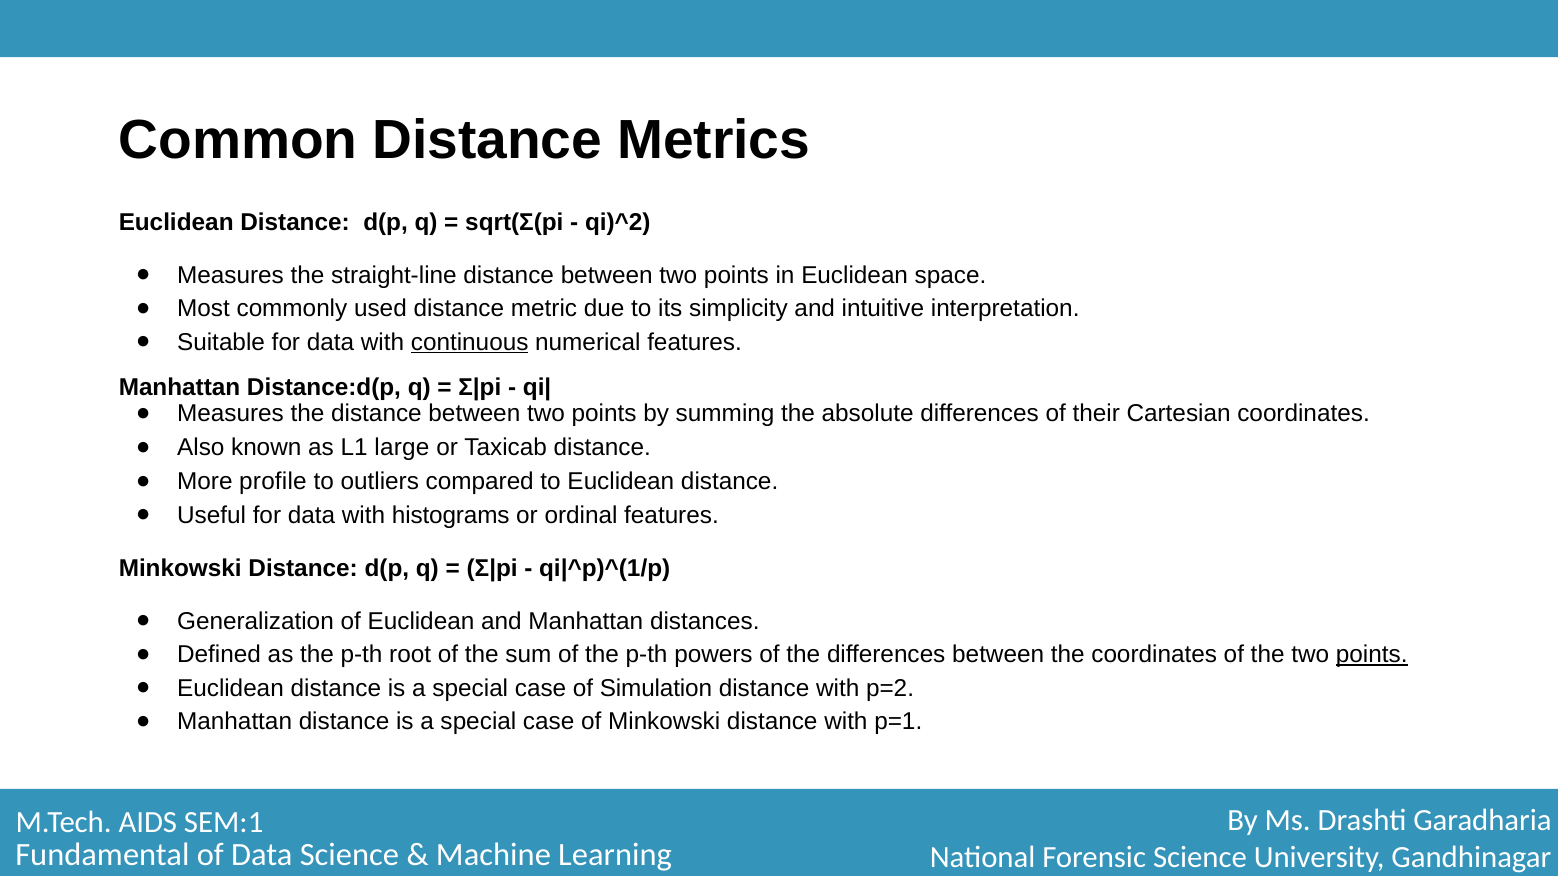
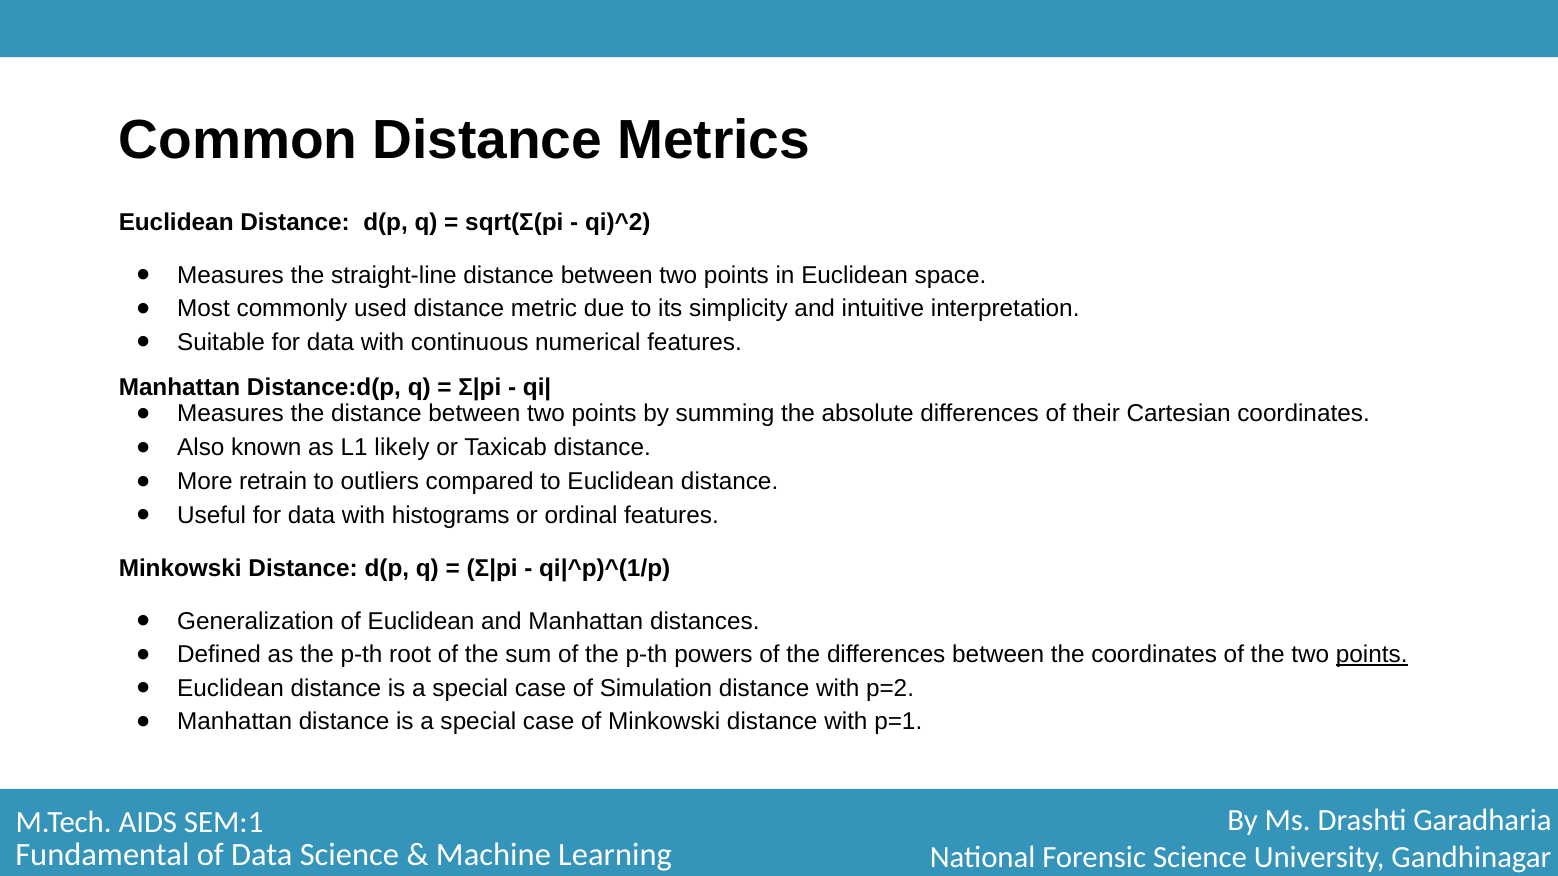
continuous underline: present -> none (470, 342)
large: large -> likely (402, 448)
profile: profile -> retrain (273, 482)
